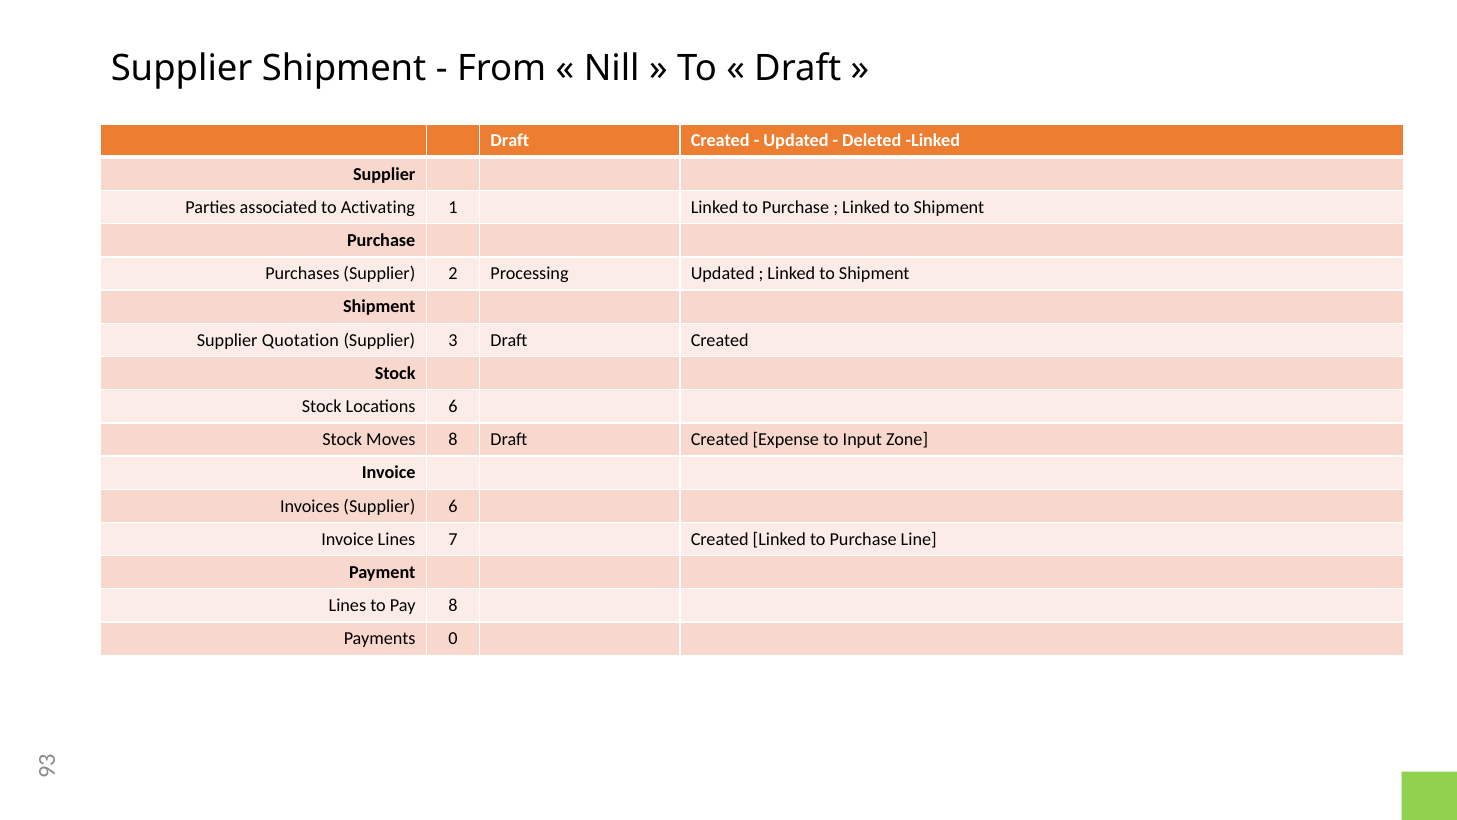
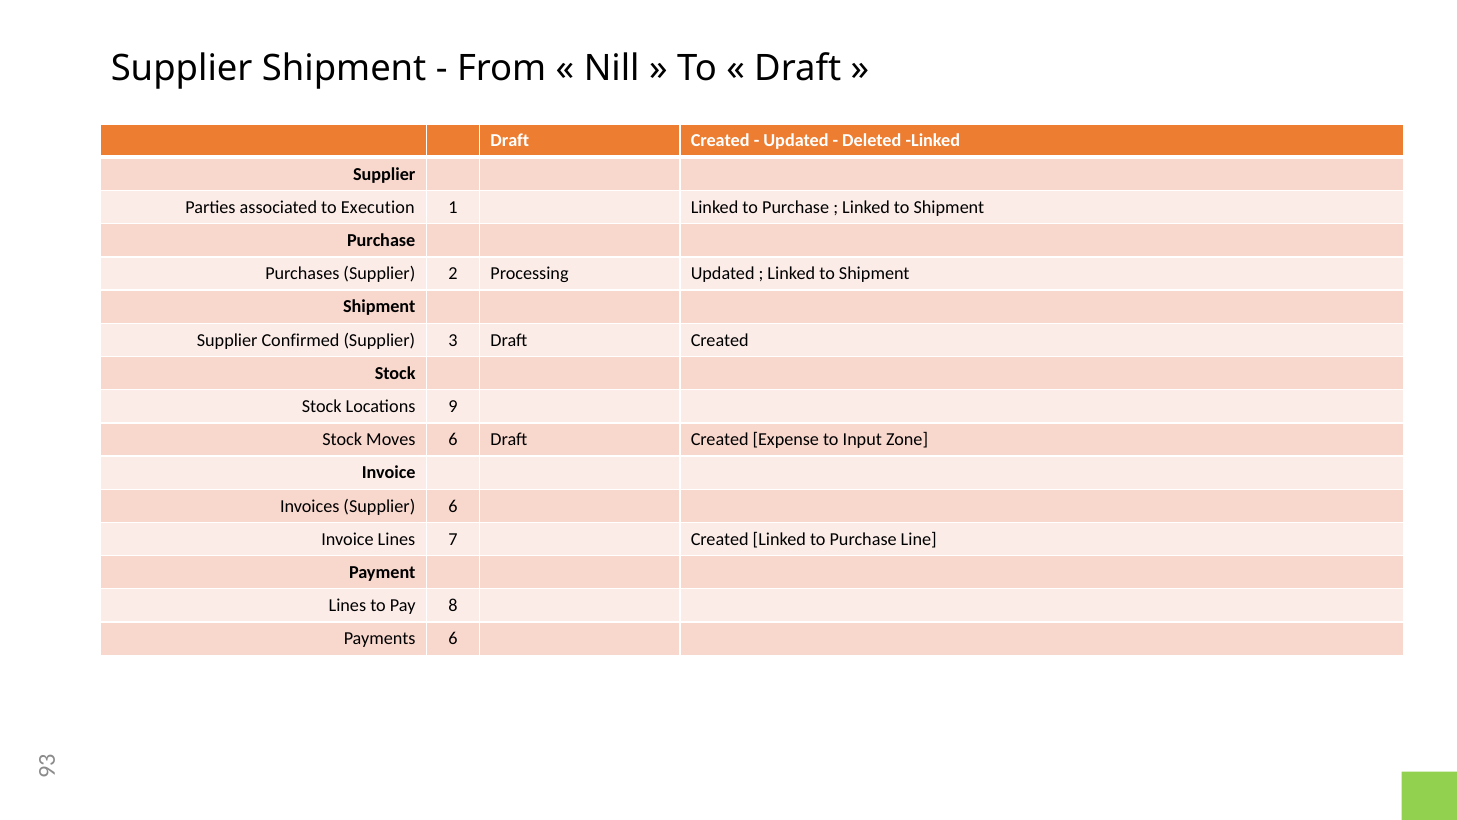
Activating: Activating -> Execution (378, 207)
Quotation: Quotation -> Confirmed (300, 340)
Locations 6: 6 -> 9 (453, 406)
Moves 8: 8 -> 6 (453, 439)
Payments 0: 0 -> 6 (453, 638)
